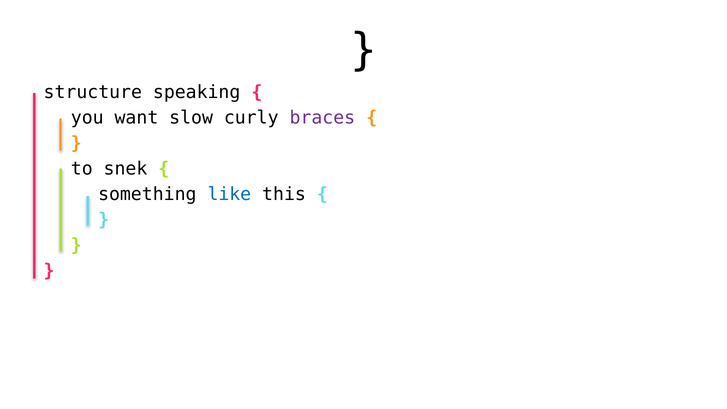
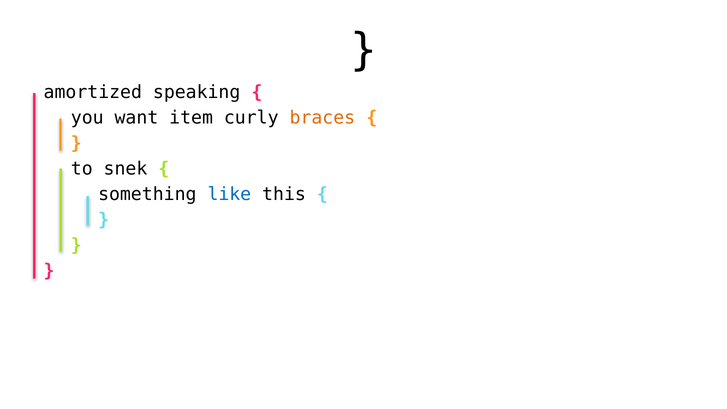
structure: structure -> amortized (93, 92)
slow: slow -> item (191, 118)
braces colour: purple -> orange (322, 118)
